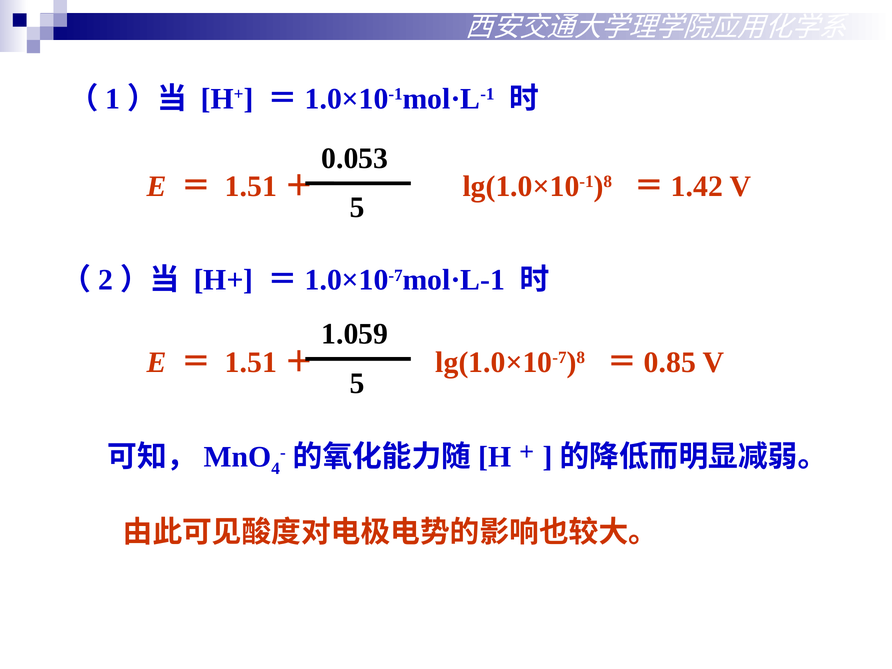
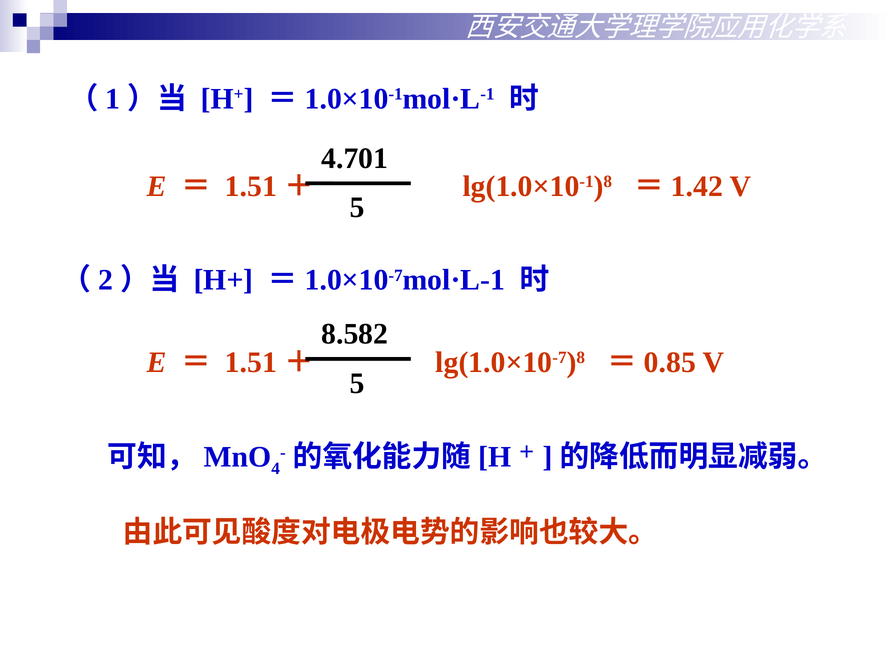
0.053: 0.053 -> 4.701 (355, 159)
1.059: 1.059 -> 8.582 (355, 334)
